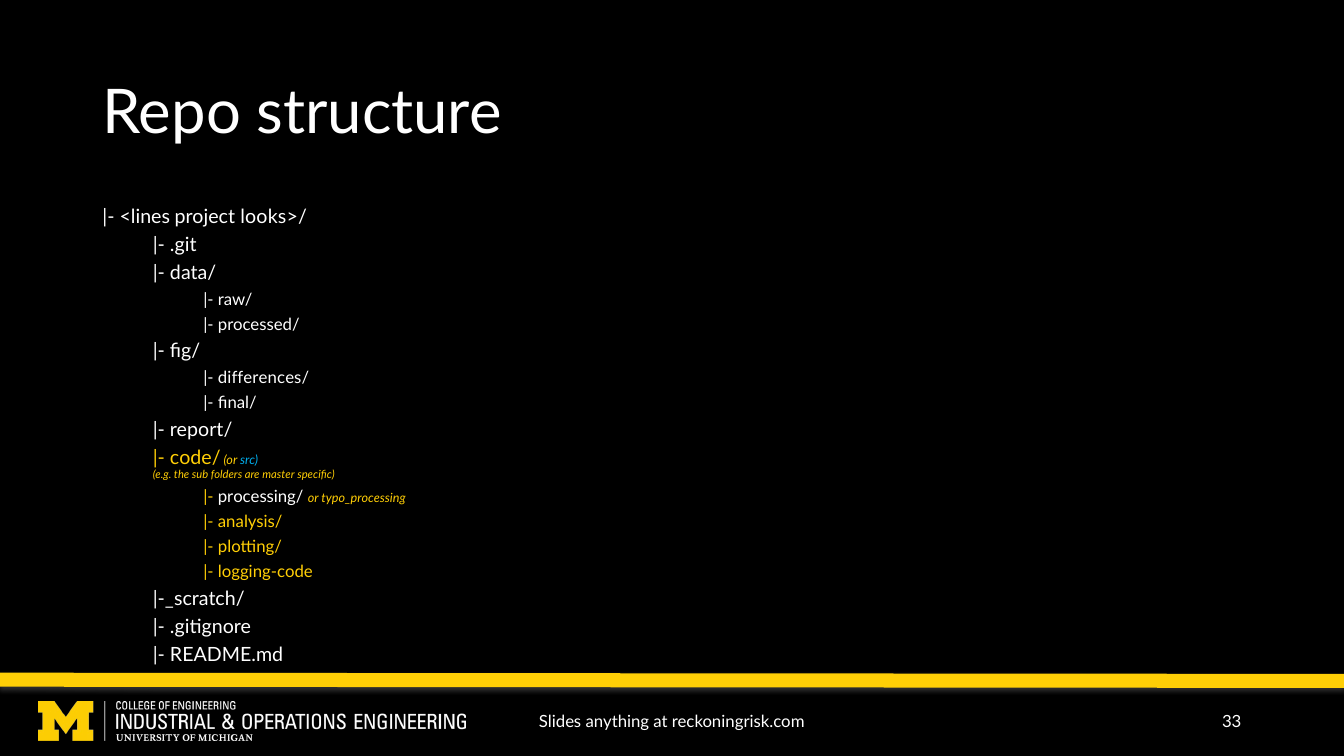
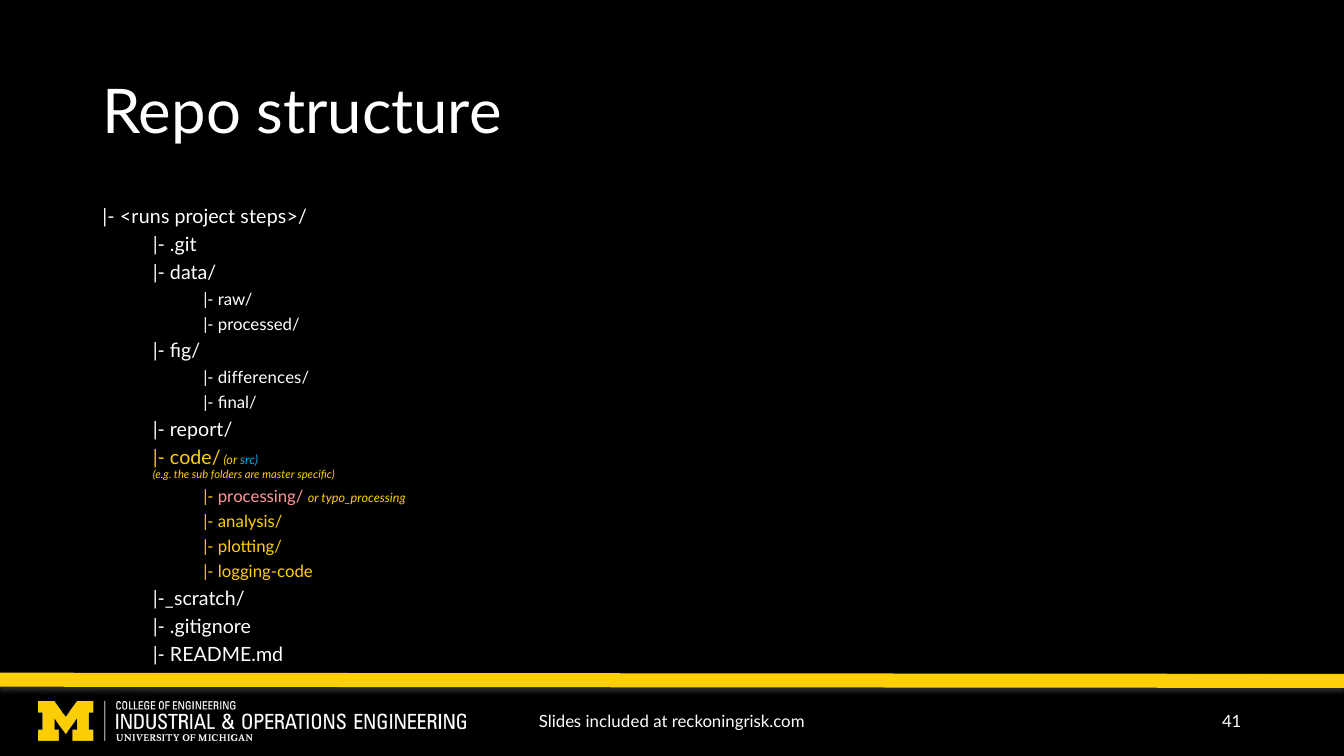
<lines: <lines -> <runs (145, 217)
looks>/: looks>/ -> steps>/ (274, 217)
processing/ colour: white -> pink (261, 497)
anything: anything -> included (617, 722)
33: 33 -> 41 (1232, 722)
